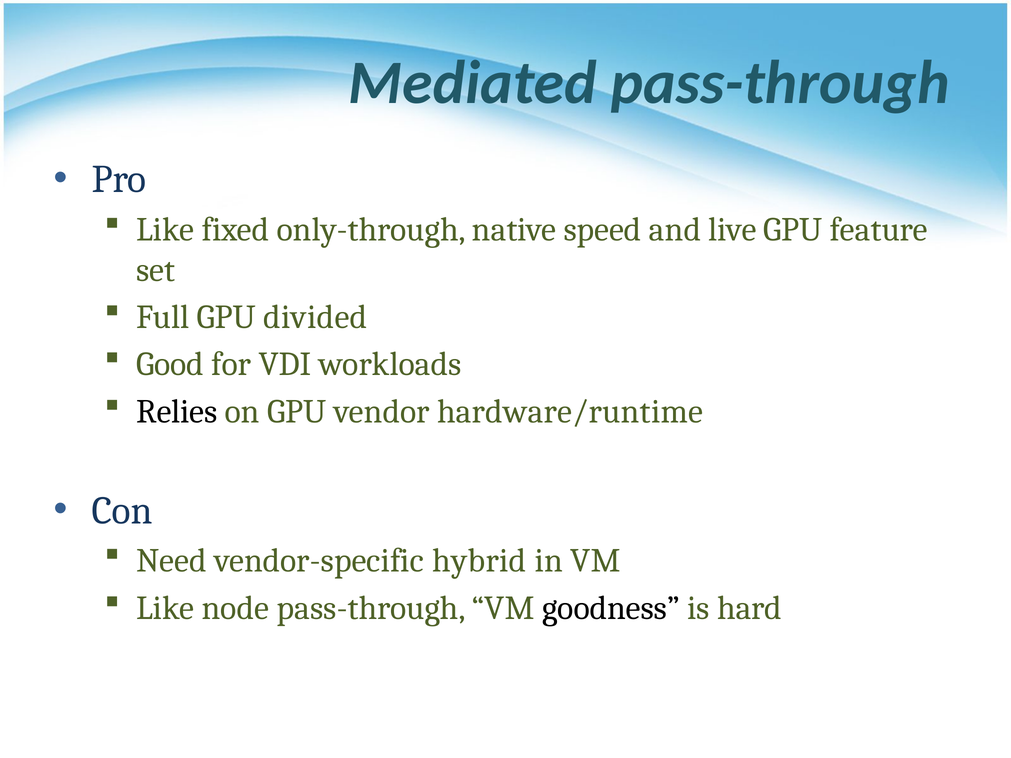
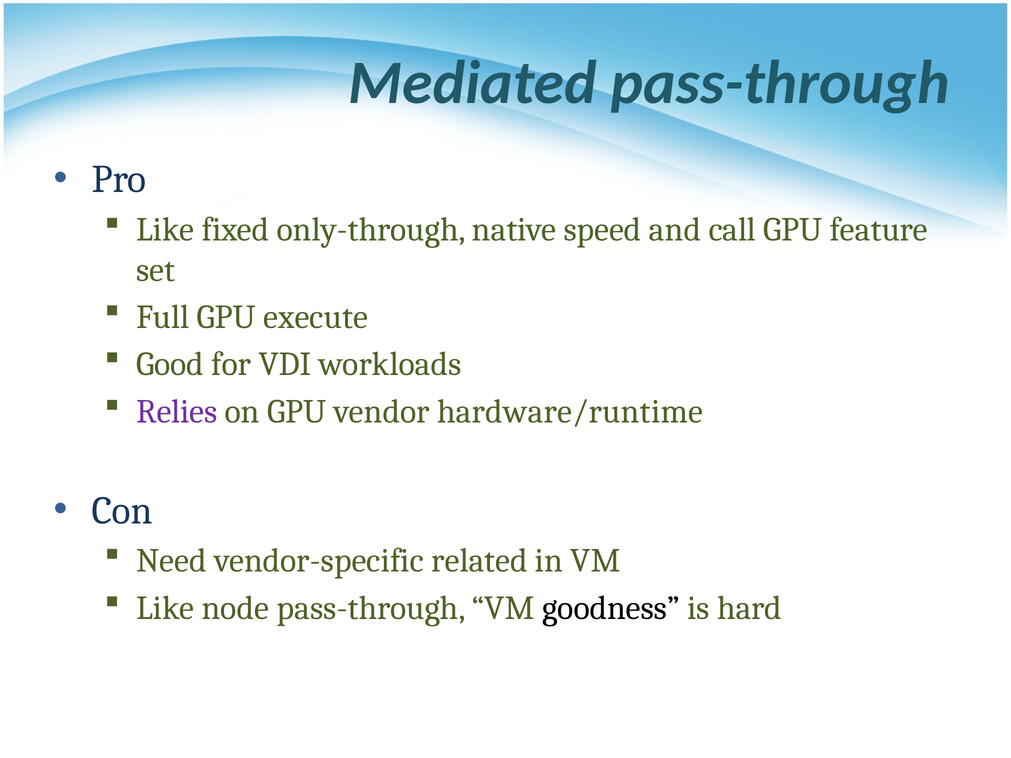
live: live -> call (732, 230)
divided: divided -> execute (316, 317)
Relies colour: black -> purple (177, 412)
hybrid: hybrid -> related (479, 561)
